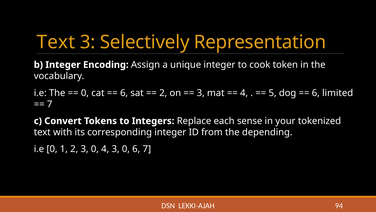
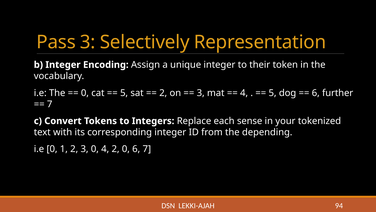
Text: Text -> Pass (56, 42)
cook: cook -> their (260, 65)
6: 6 -> 5 (124, 93)
limited: limited -> further (338, 93)
4 3: 3 -> 2 (116, 149)
